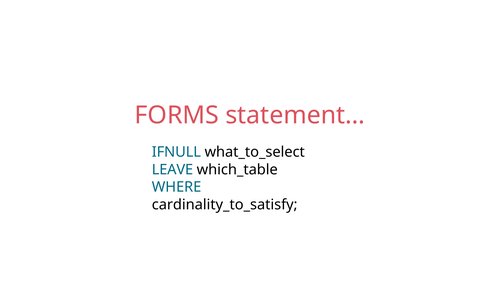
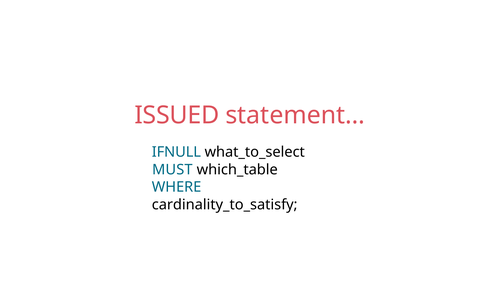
FORMS: FORMS -> ISSUED (177, 115)
LEAVE: LEAVE -> MUST (172, 170)
